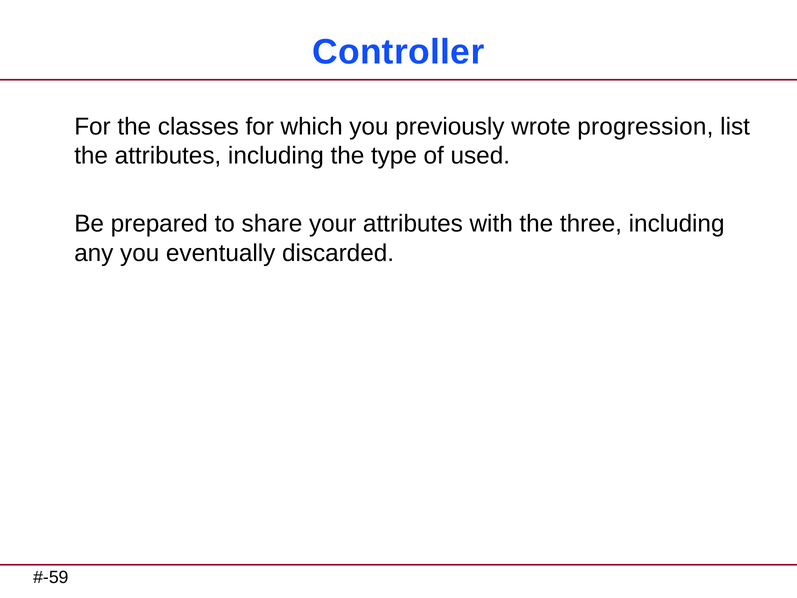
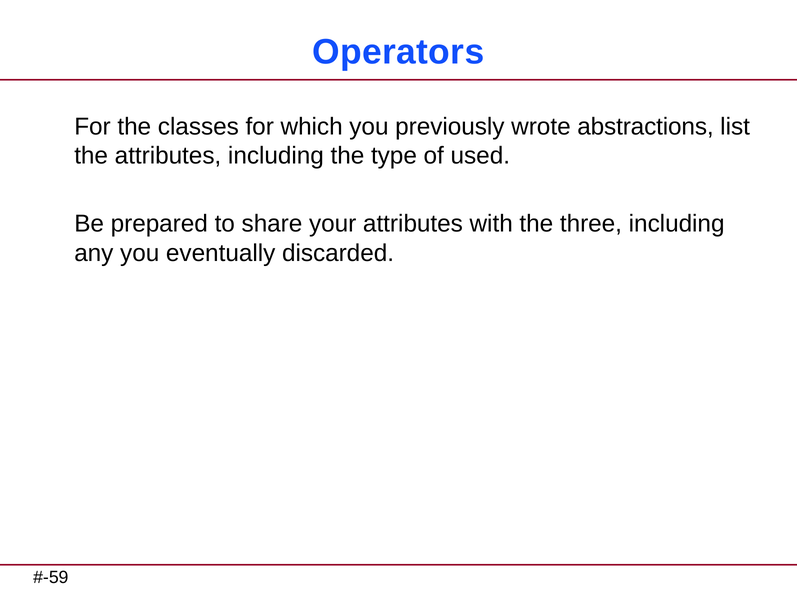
Controller: Controller -> Operators (398, 52)
progression: progression -> abstractions (645, 126)
